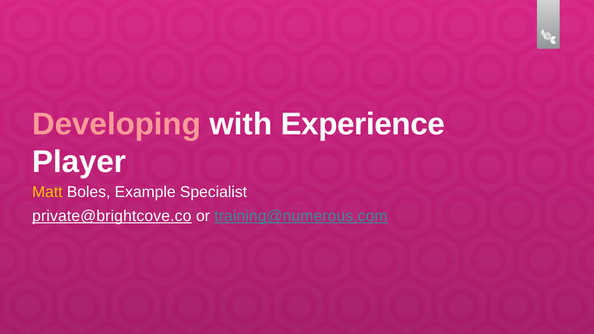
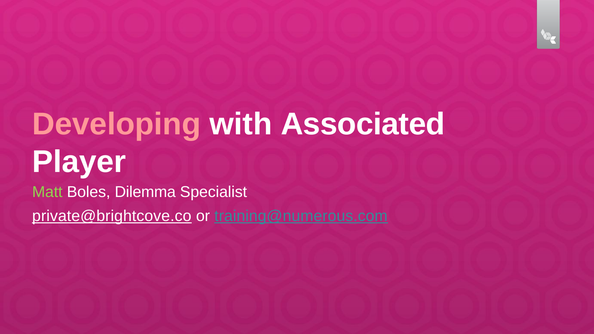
Experience: Experience -> Associated (363, 124)
Matt colour: yellow -> light green (47, 192)
Example: Example -> Dilemma (145, 192)
